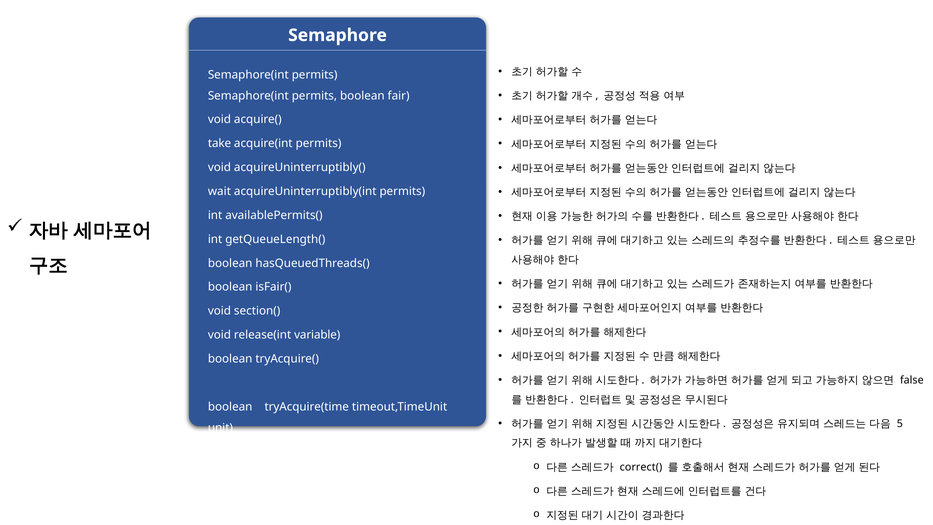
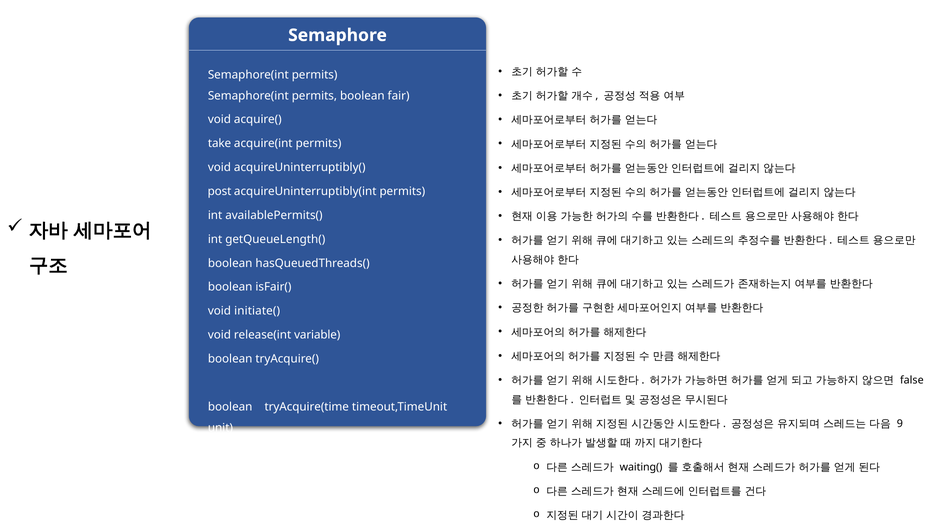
wait: wait -> post (220, 191)
section(: section( -> initiate( (257, 311)
5: 5 -> 9 (900, 424)
correct(: correct( -> waiting( (641, 467)
